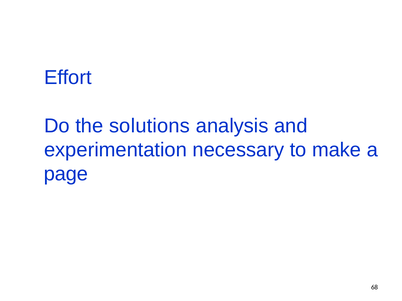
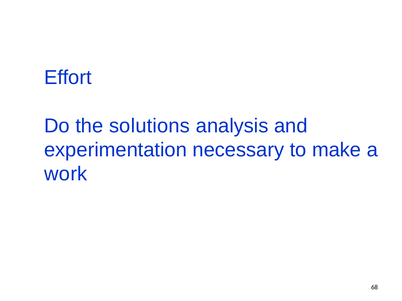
page: page -> work (66, 174)
